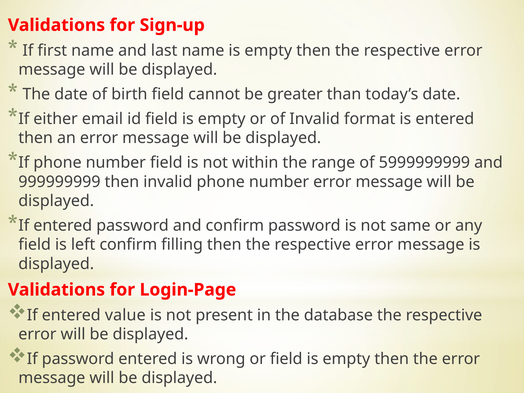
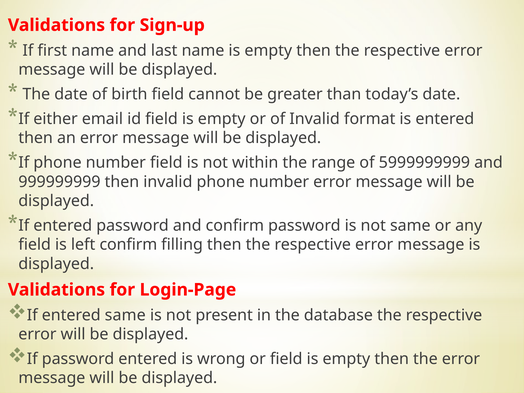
entered value: value -> same (125, 315)
